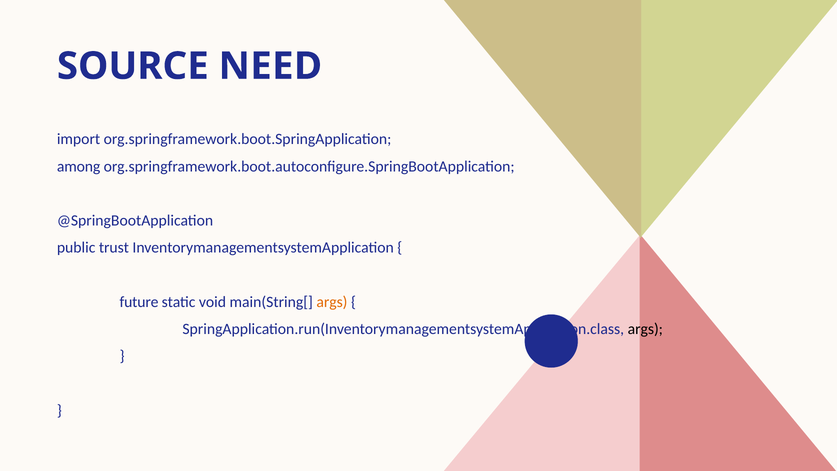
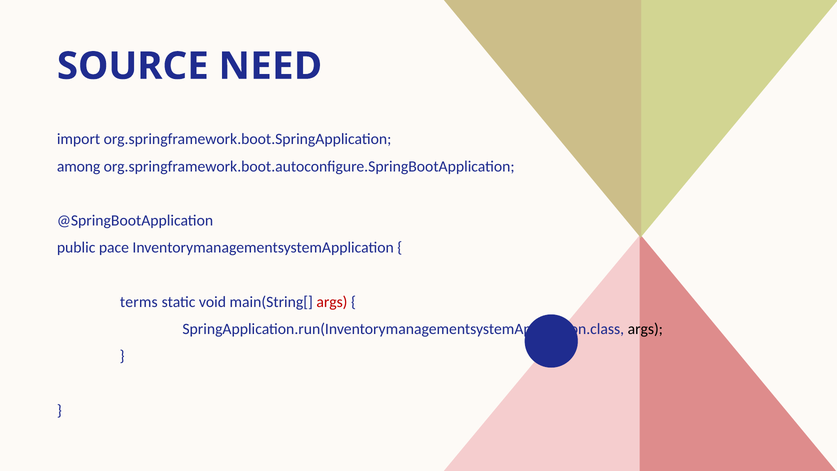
trust: trust -> pace (114, 248)
future: future -> terms (139, 302)
args colour: orange -> red (332, 302)
